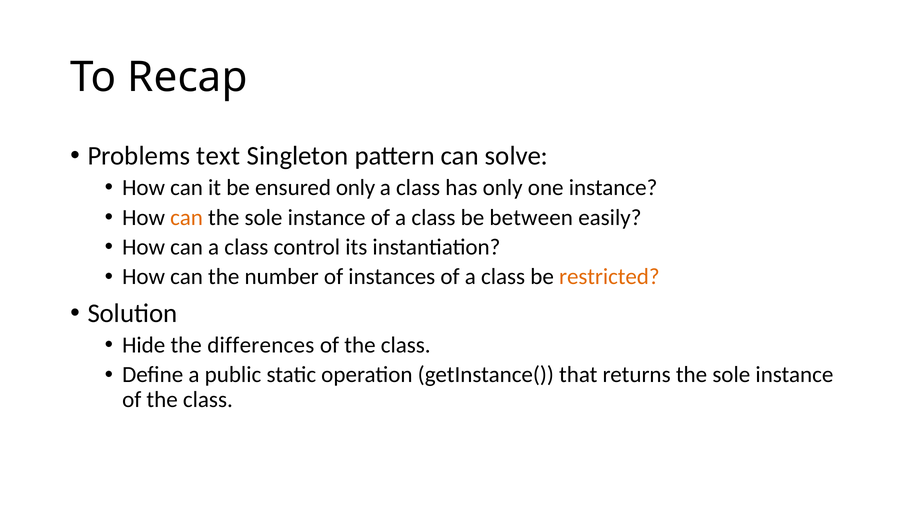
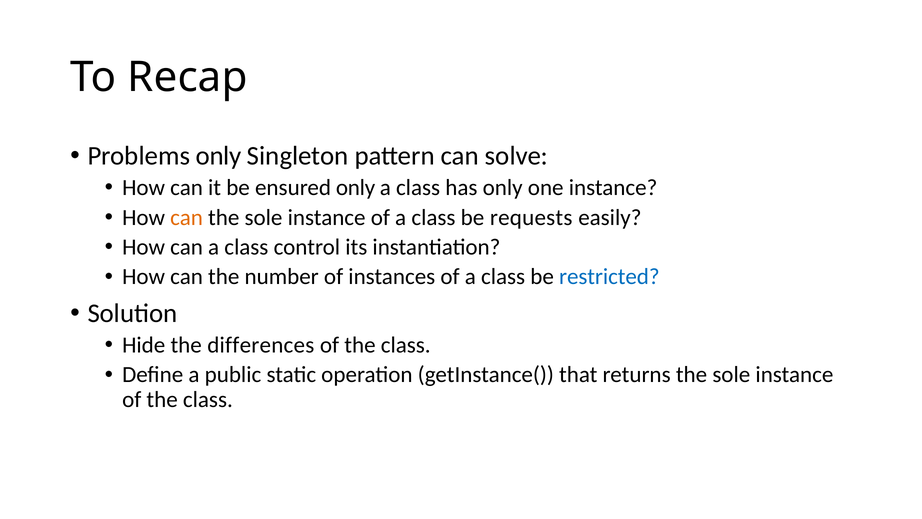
Problems text: text -> only (219, 156)
between: between -> requests (531, 217)
restricted colour: orange -> blue (609, 277)
